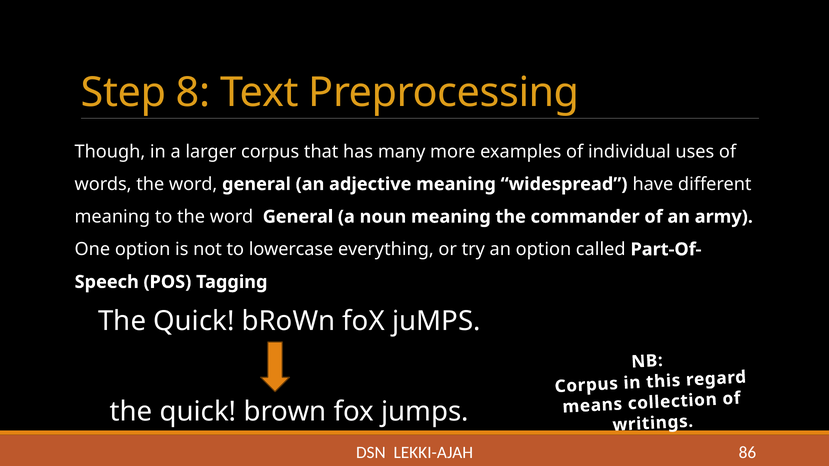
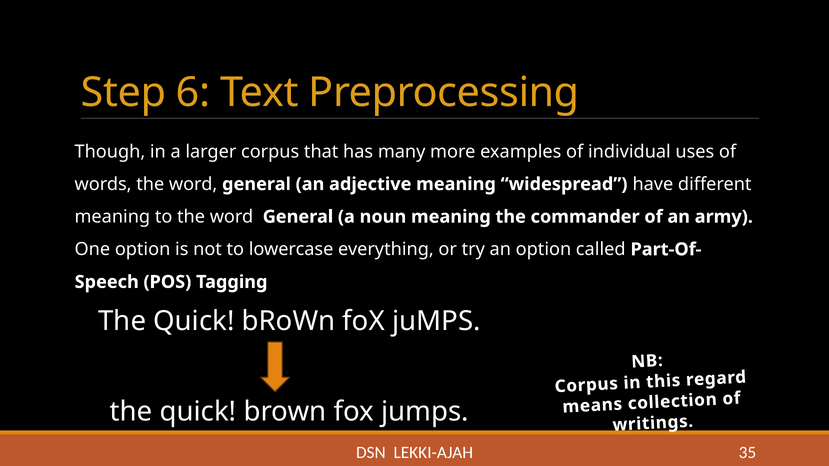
8: 8 -> 6 (193, 93)
86: 86 -> 35 (747, 453)
